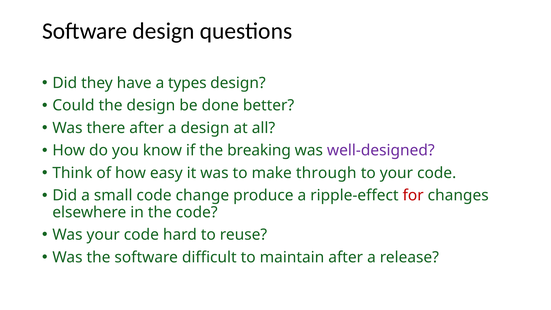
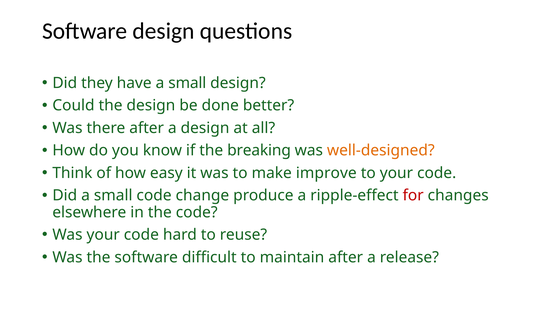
have a types: types -> small (187, 83)
well-designed colour: purple -> orange (381, 150)
through: through -> improve (326, 173)
